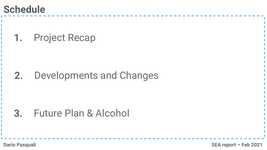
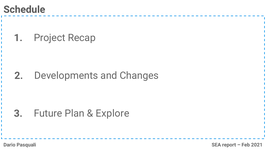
Alcohol: Alcohol -> Explore (113, 114)
